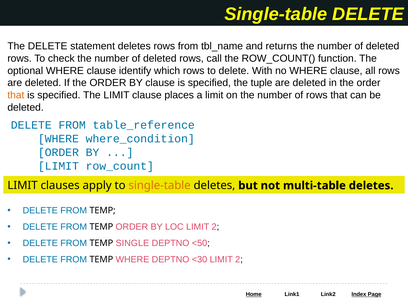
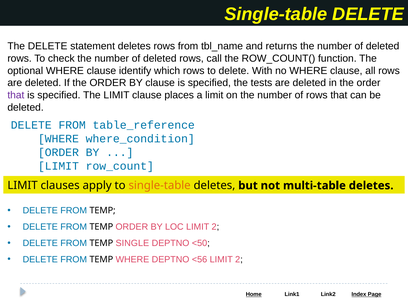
tuple: tuple -> tests (261, 83)
that colour: orange -> purple (16, 95)
<30: <30 -> <56 (200, 260)
